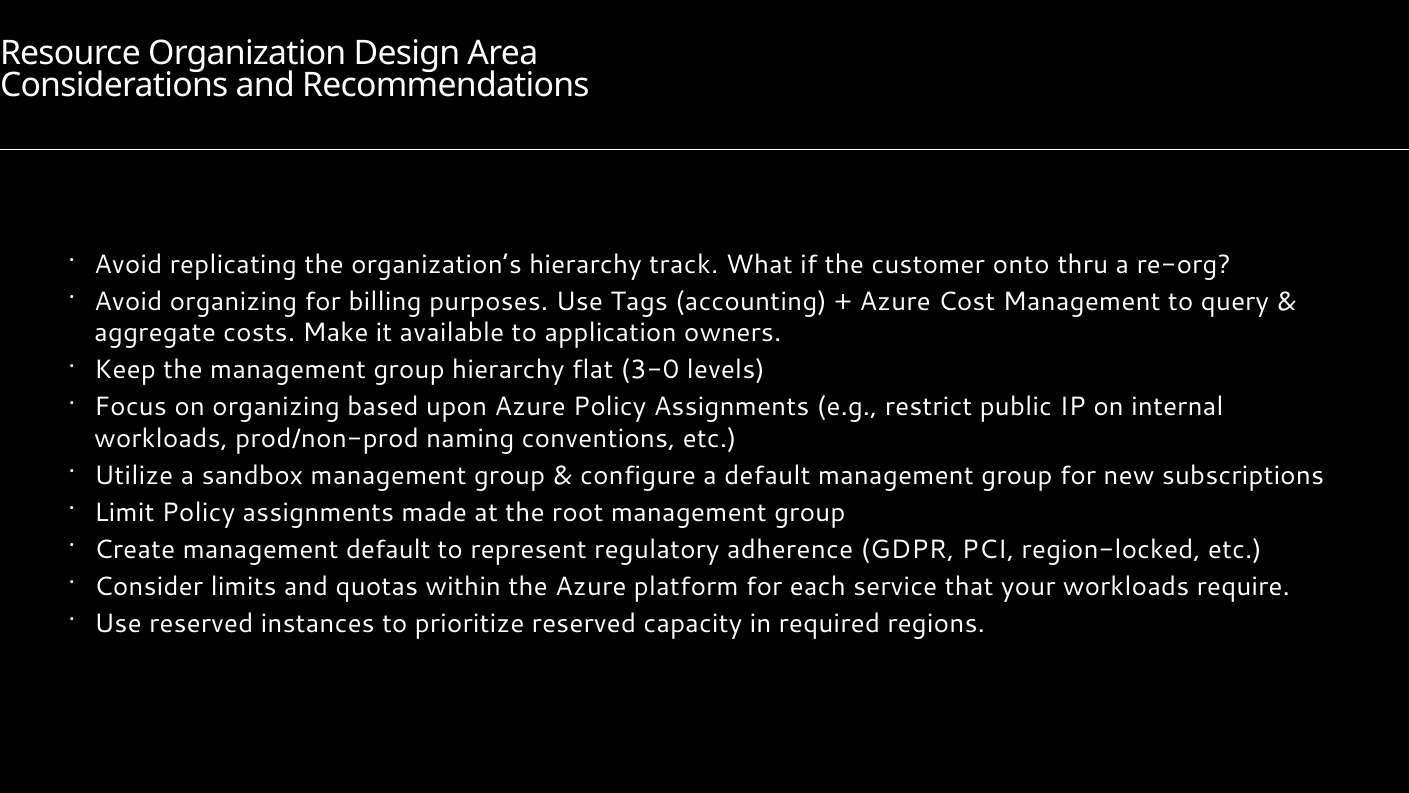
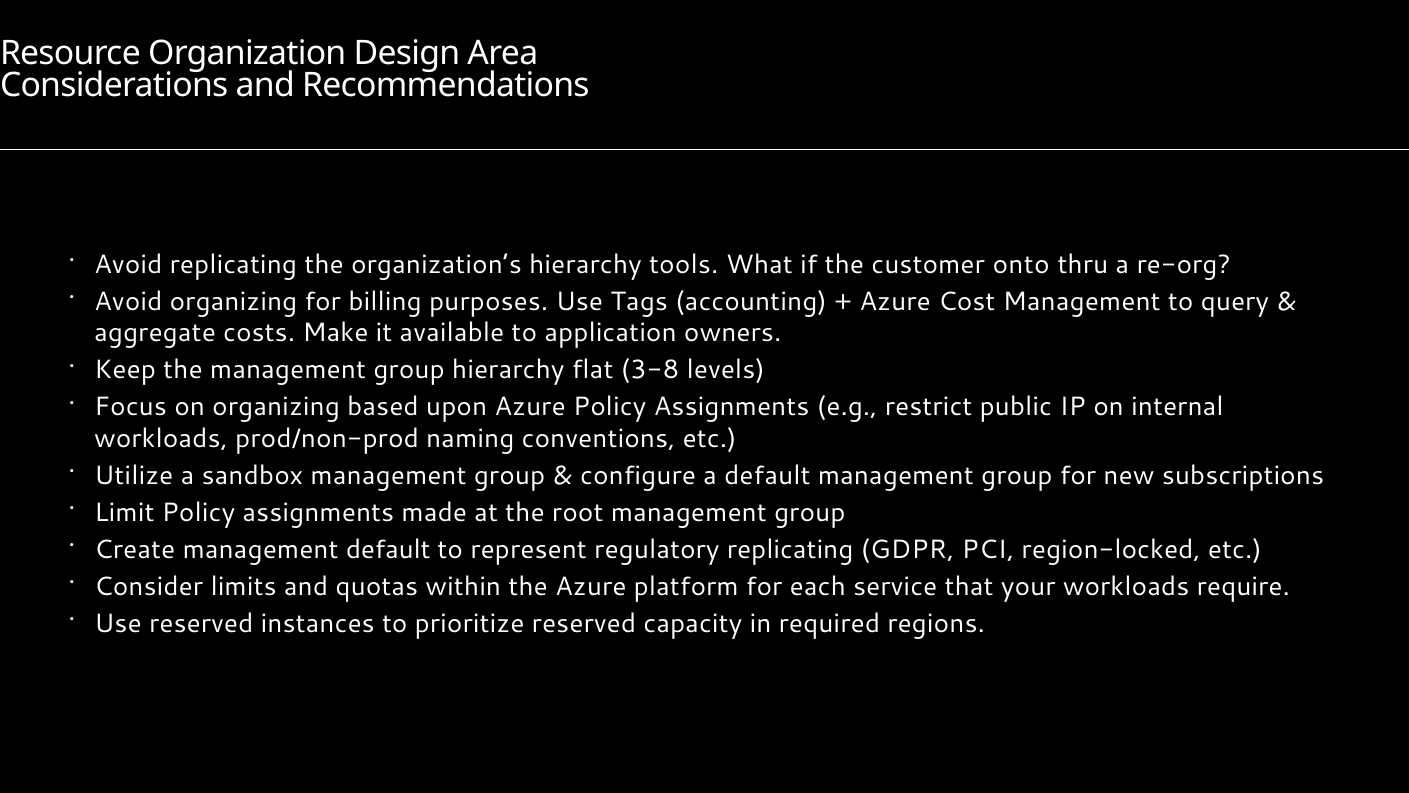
track: track -> tools (684, 264)
3-0: 3-0 -> 3-8 (650, 370)
regulatory adherence: adherence -> replicating (790, 550)
